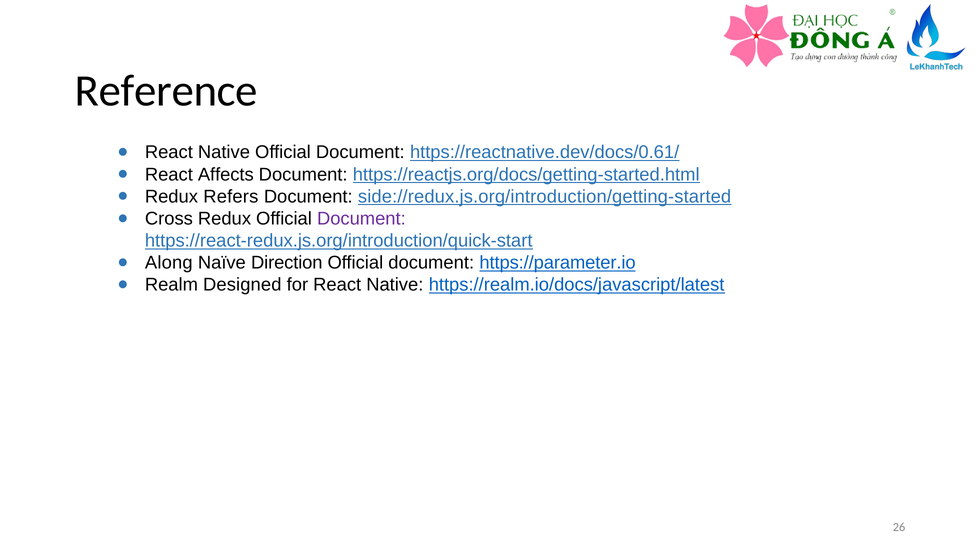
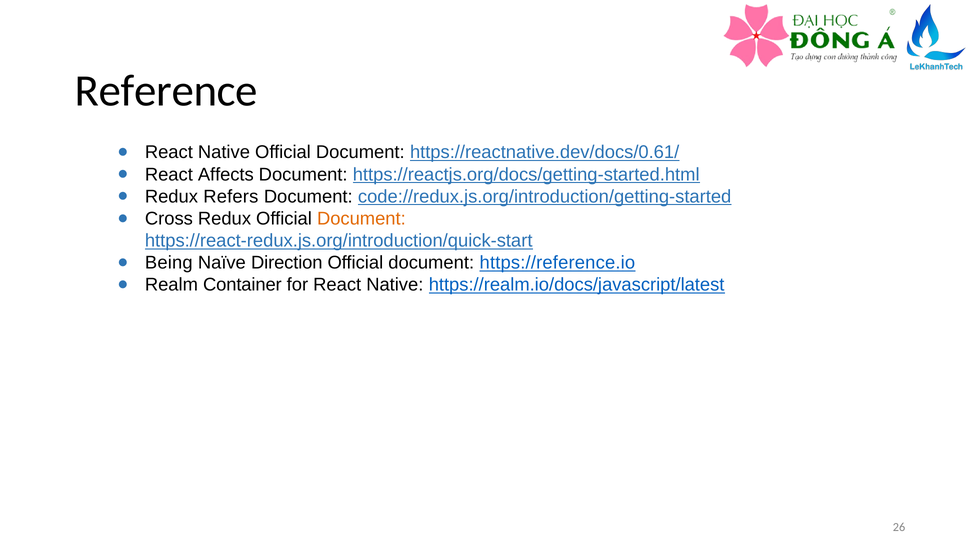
side://redux.js.org/introduction/getting-started: side://redux.js.org/introduction/getting-started -> code://redux.js.org/introduction/getting-started (545, 196)
Document colour: purple -> orange (361, 218)
Along: Along -> Being (169, 262)
https://parameter.io: https://parameter.io -> https://reference.io (557, 262)
Designed: Designed -> Container (242, 284)
